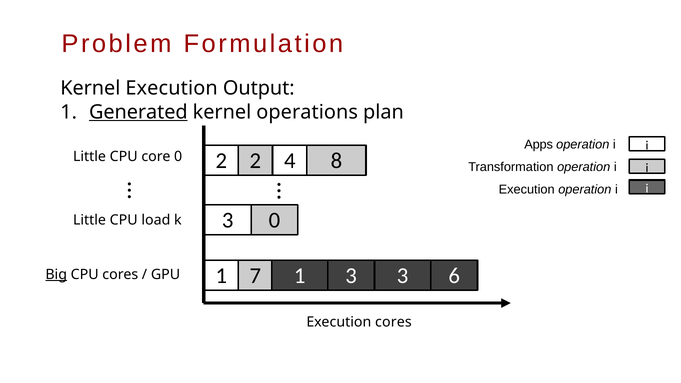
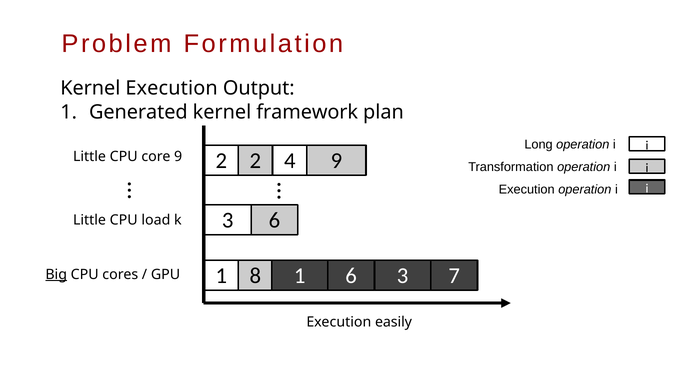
Generated underline: present -> none (138, 112)
operations: operations -> framework (307, 112)
Apps: Apps -> Long (539, 144)
4 8: 8 -> 9 (336, 161)
core 0: 0 -> 9 (178, 157)
3 0: 0 -> 6 (274, 220)
7: 7 -> 8 (255, 276)
1 3: 3 -> 6 (351, 276)
6: 6 -> 7 (454, 276)
Execution cores: cores -> easily (394, 322)
